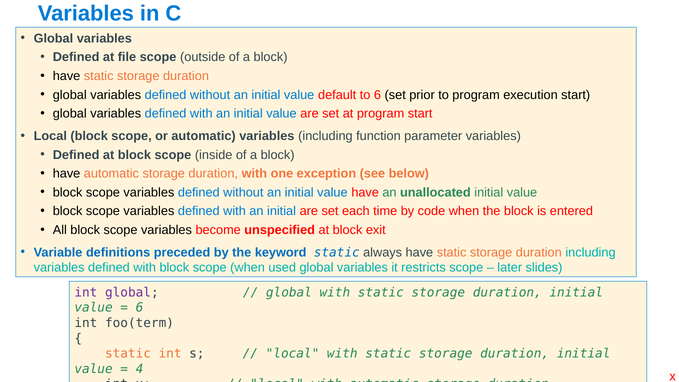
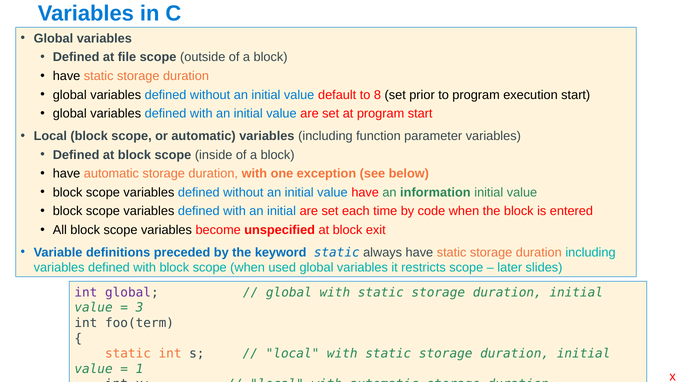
to 6: 6 -> 8 (377, 95)
unallocated: unallocated -> information (435, 192)
6: 6 -> 3 (139, 308)
4: 4 -> 1 (139, 369)
